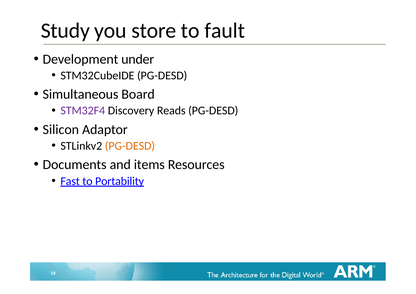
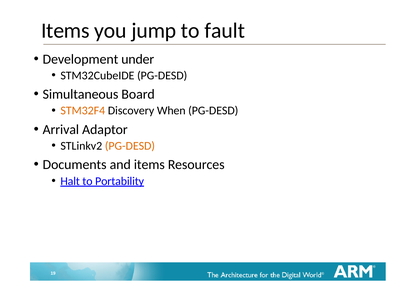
Study: Study -> Items (65, 31)
store: store -> jump (154, 31)
STM32F4 colour: purple -> orange (83, 111)
Reads: Reads -> When (171, 111)
Silicon: Silicon -> Arrival (61, 129)
Fast: Fast -> Halt (70, 181)
